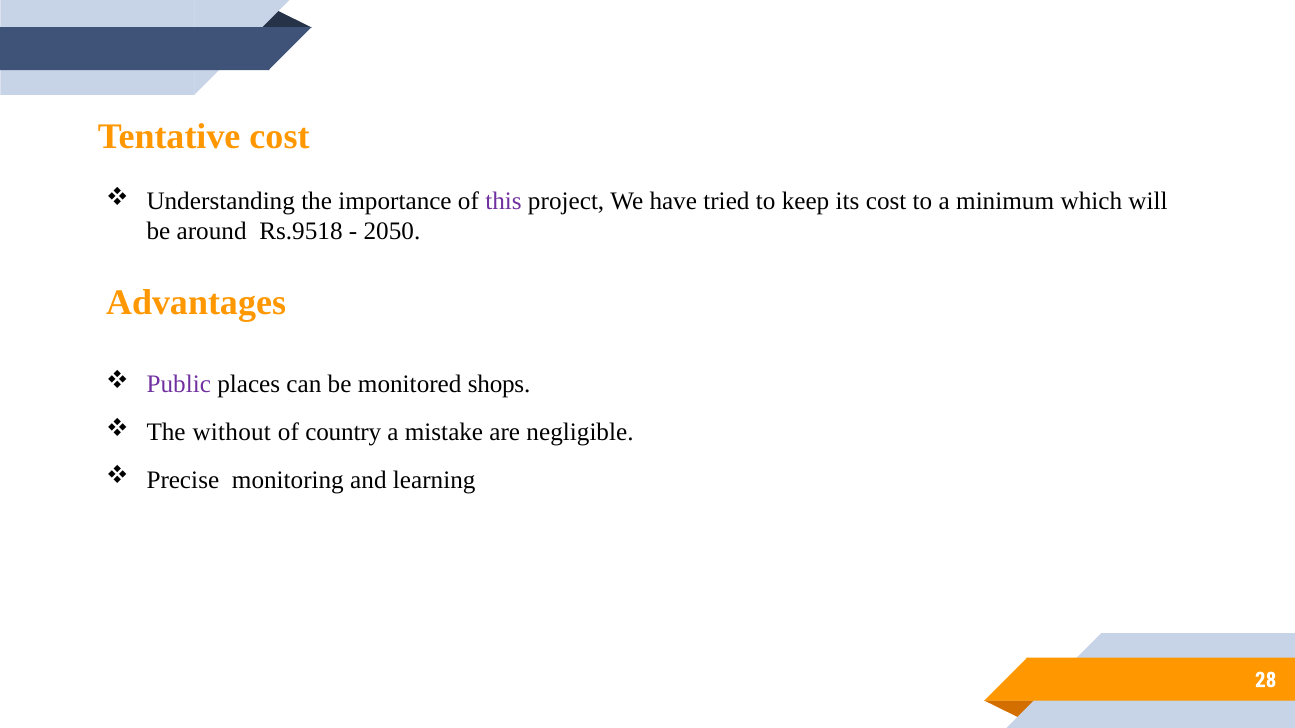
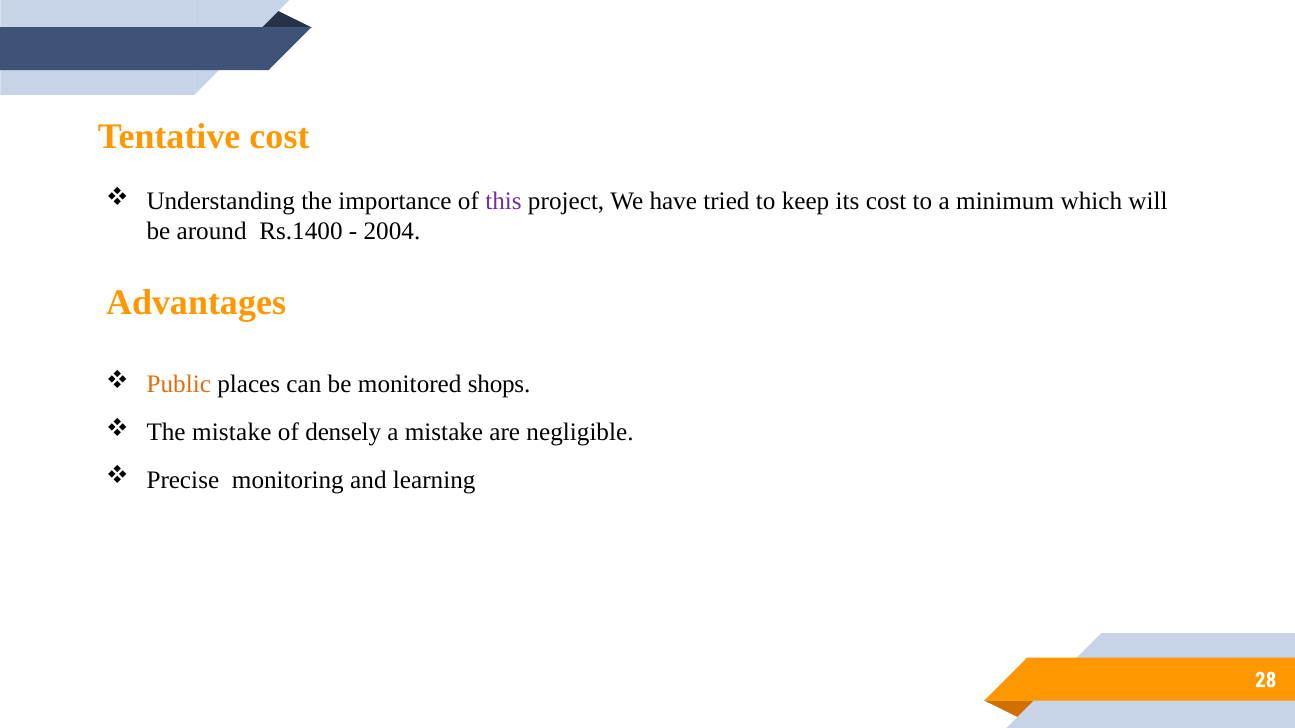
Rs.9518: Rs.9518 -> Rs.1400 (301, 232)
2050: 2050 -> 2004 (392, 232)
Public colour: purple -> orange (179, 384)
The without: without -> mistake (232, 432)
country: country -> densely (343, 432)
